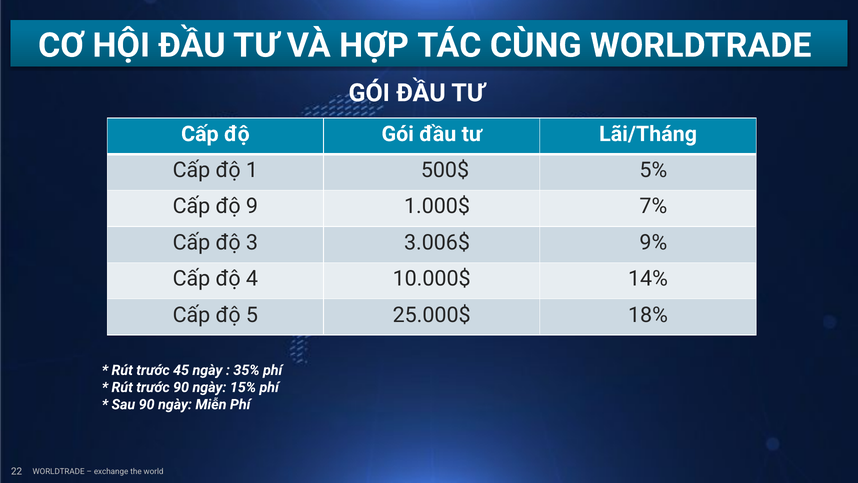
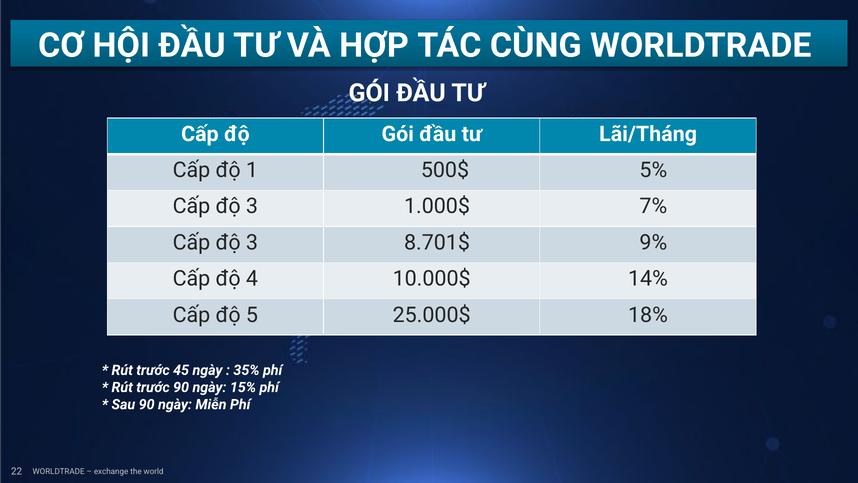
9: 9 -> 3 (252, 206)
3.006$: 3.006$ -> 8.701$ (437, 242)
